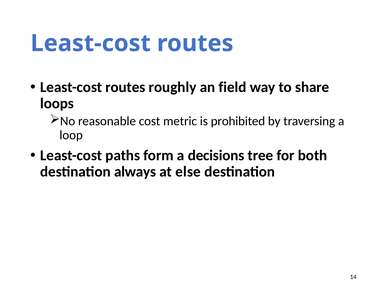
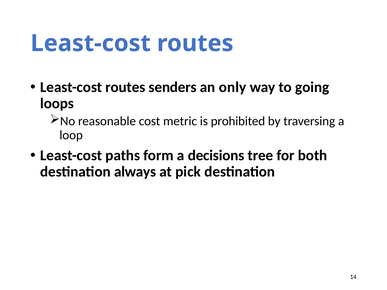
roughly: roughly -> senders (173, 87)
field: field -> only (233, 87)
share: share -> going (312, 87)
else: else -> pick (188, 172)
